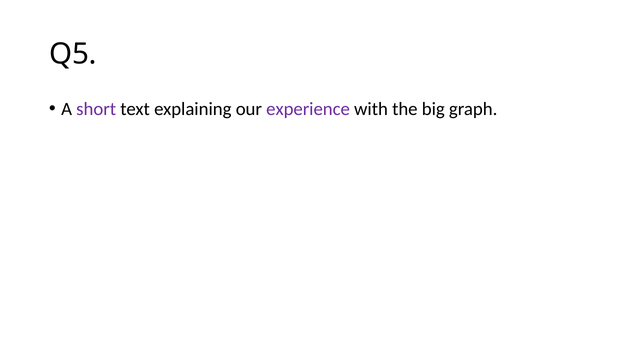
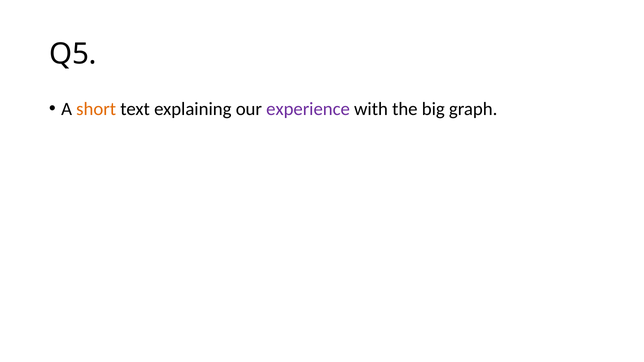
short colour: purple -> orange (96, 109)
